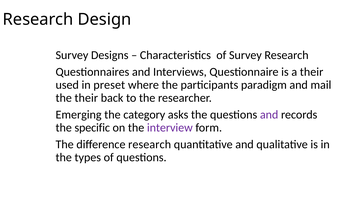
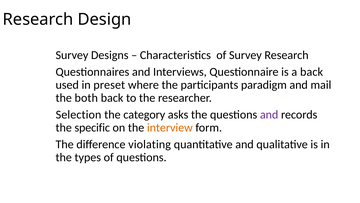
a their: their -> back (312, 72)
the their: their -> both (86, 98)
Emerging: Emerging -> Selection (79, 114)
interview colour: purple -> orange (170, 127)
difference research: research -> violating (150, 144)
